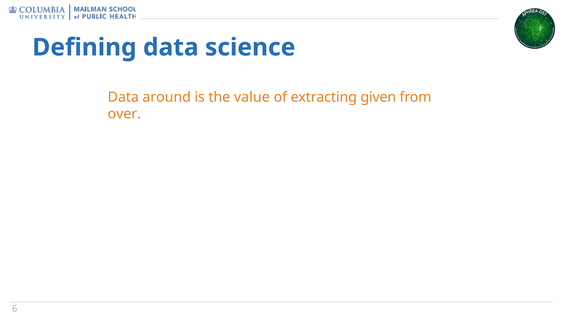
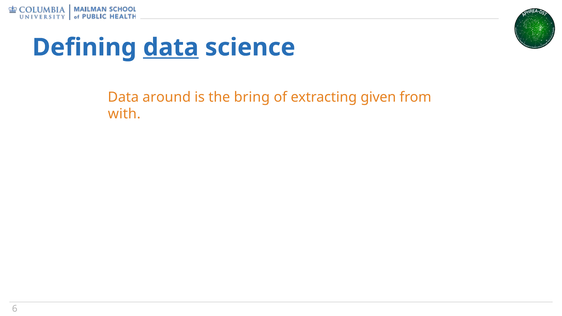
data underline: none -> present (171, 47)
value: value -> bring (252, 97)
over: over -> with (124, 114)
